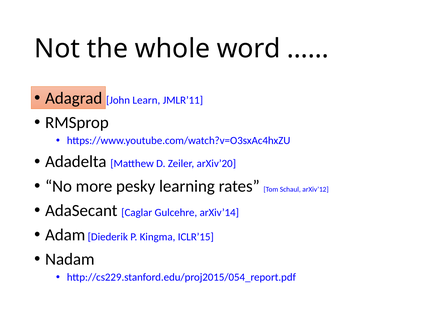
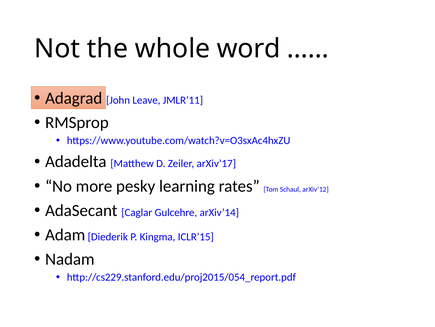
Learn: Learn -> Leave (146, 100)
arXiv’20: arXiv’20 -> arXiv’17 (216, 163)
